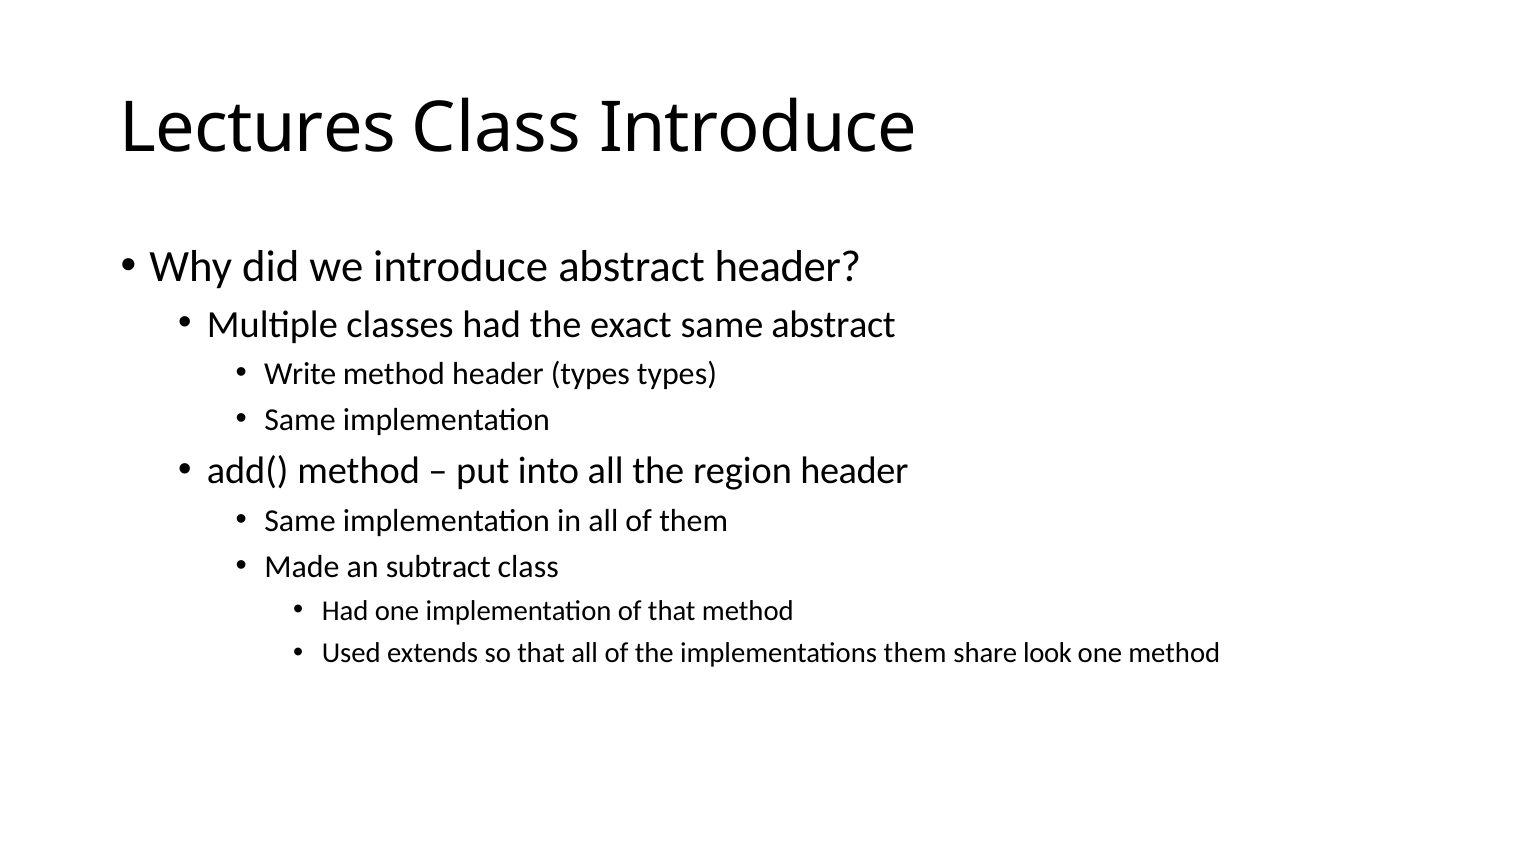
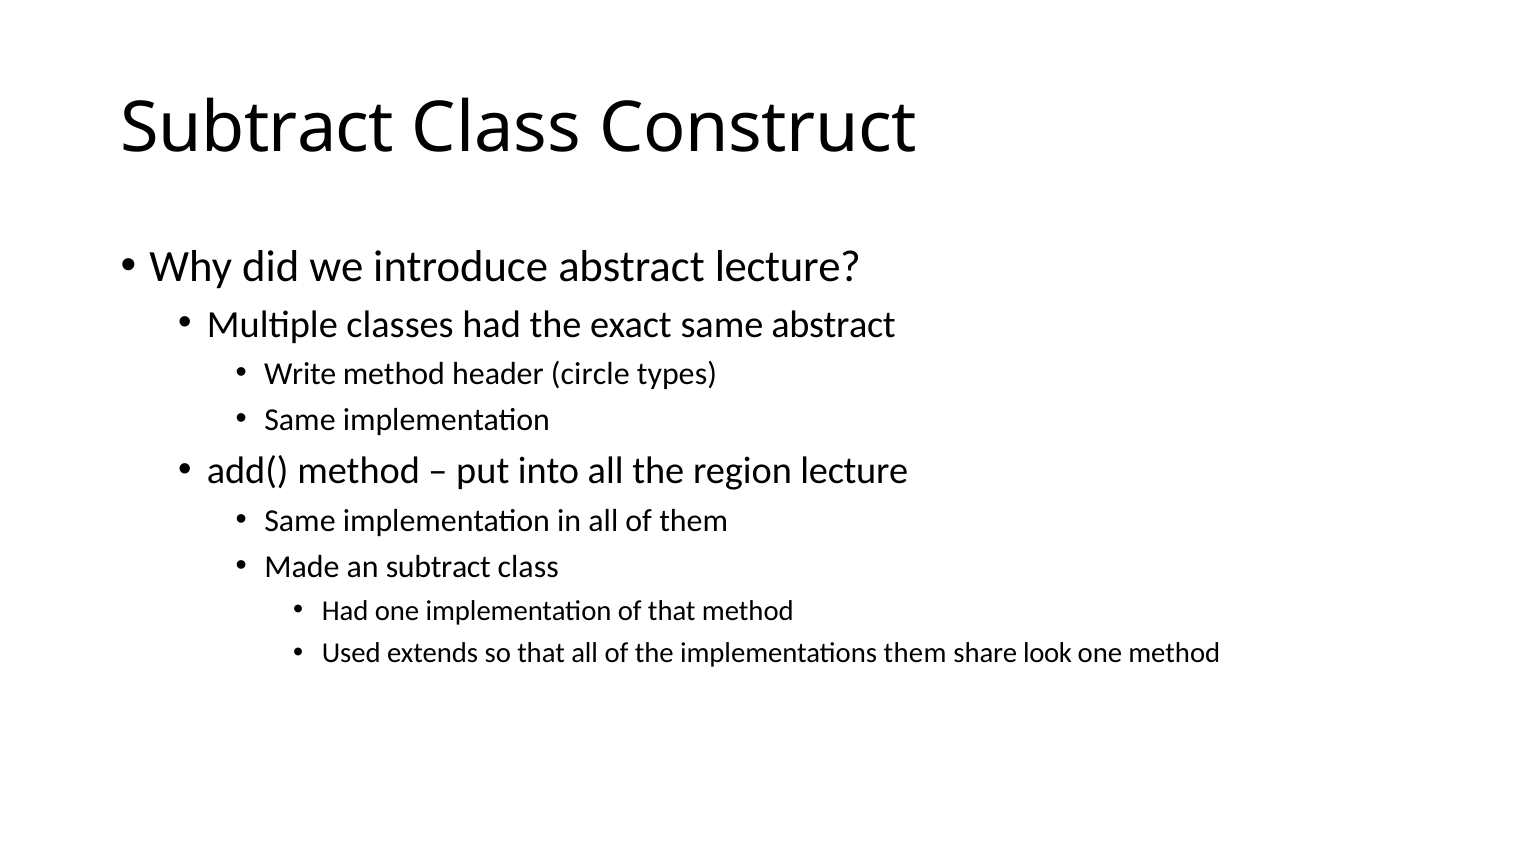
Lectures: Lectures -> Subtract (258, 129)
Class Introduce: Introduce -> Construct (758, 129)
abstract header: header -> lecture (788, 267)
header types: types -> circle (590, 374)
region header: header -> lecture (854, 471)
